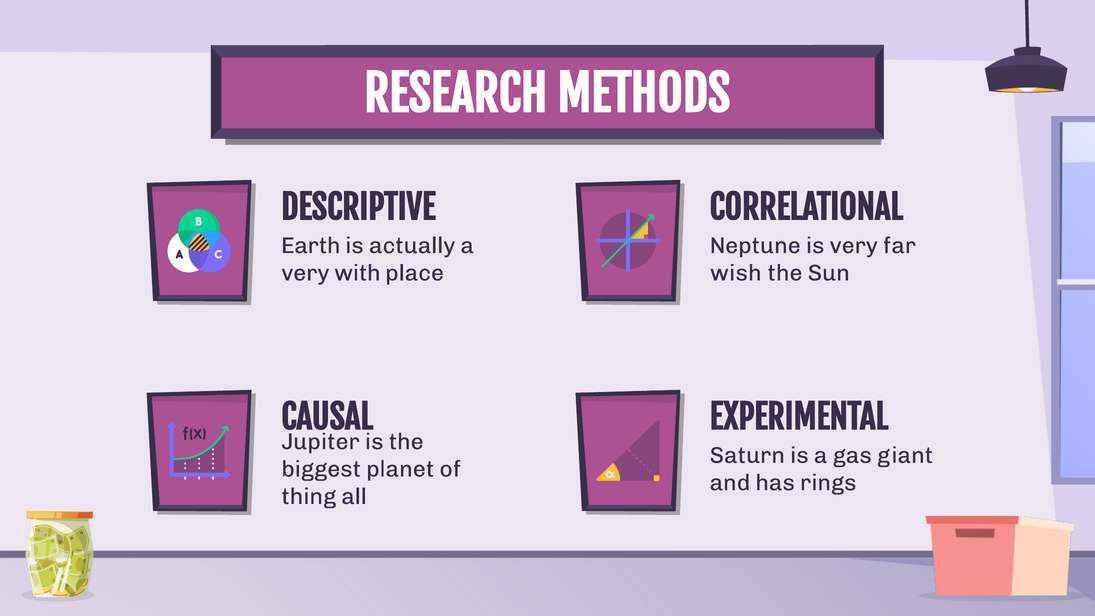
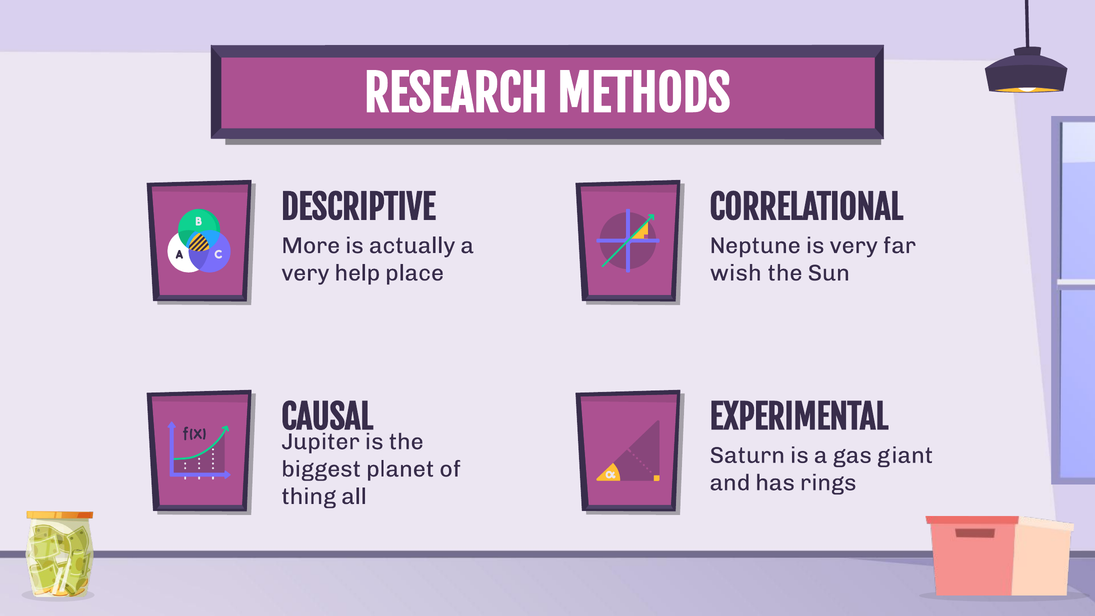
Earth: Earth -> More (311, 246)
with: with -> help (357, 273)
